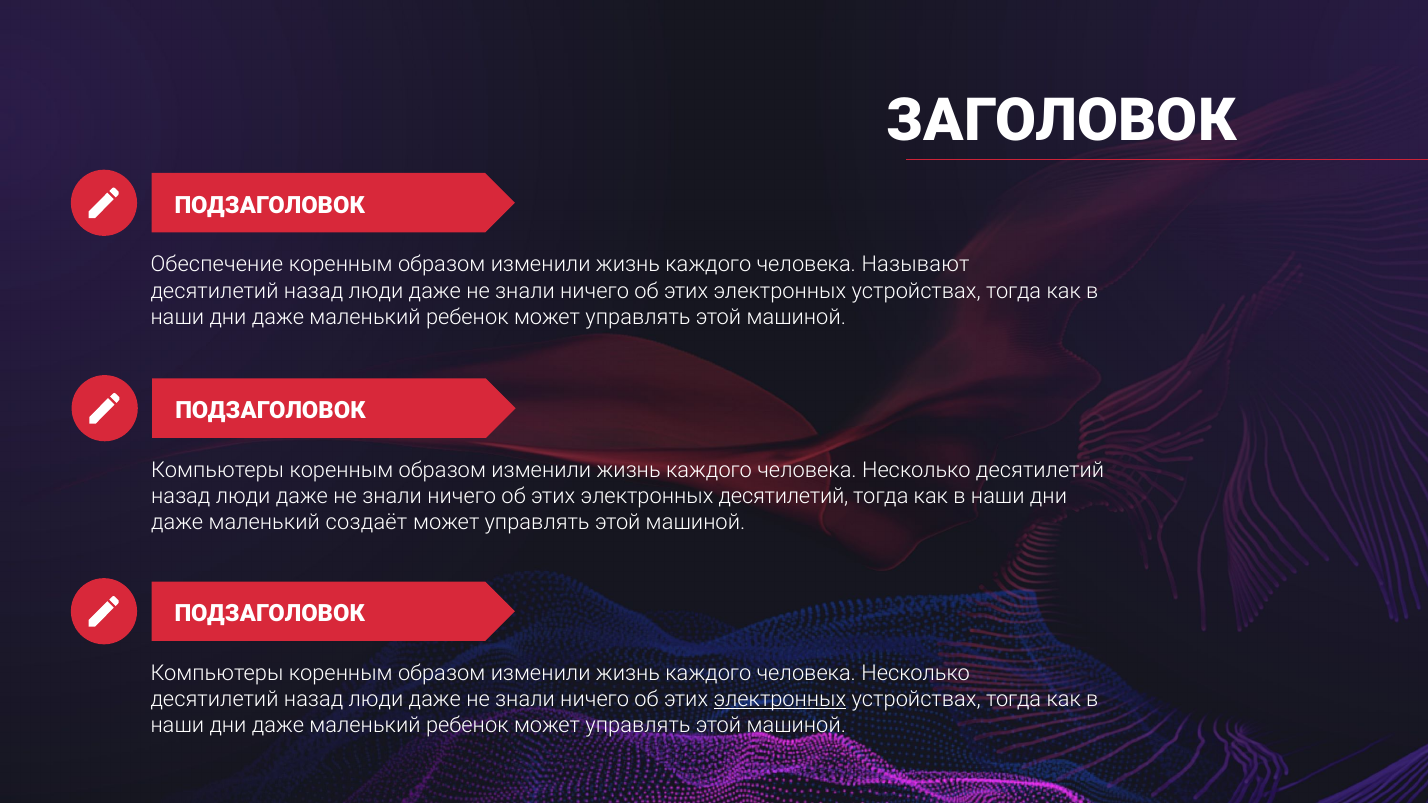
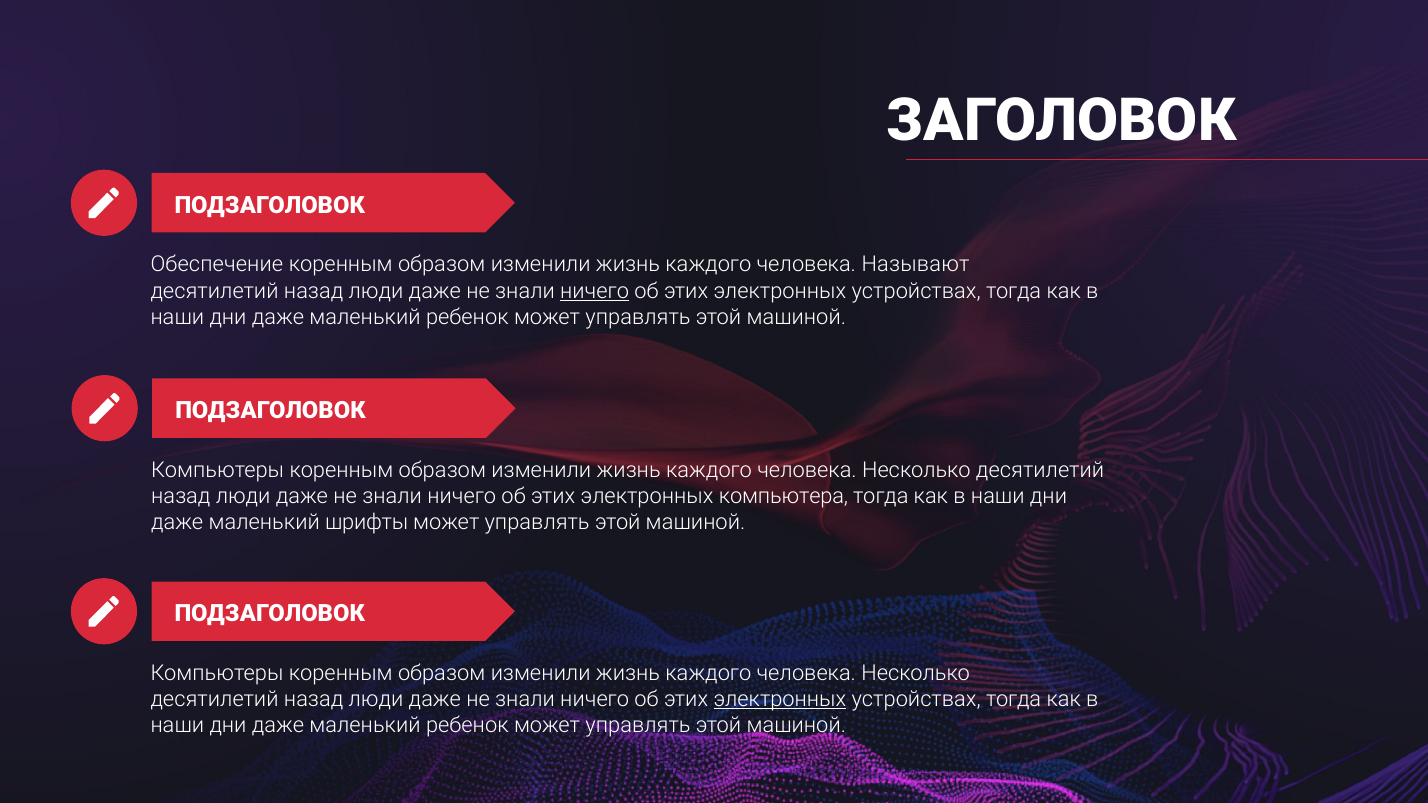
ничего underline: none -> present (595, 291)
электронных десятилетий: десятилетий -> компьютера (783, 497)
создаёт: создаёт -> шрифты (367, 523)
